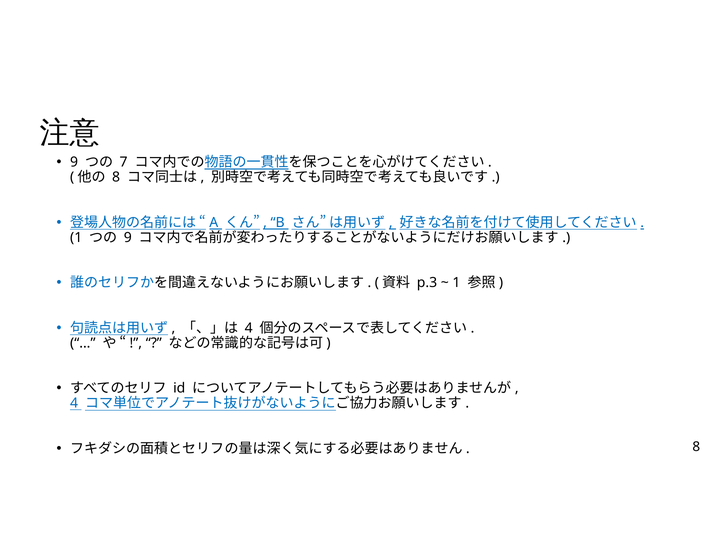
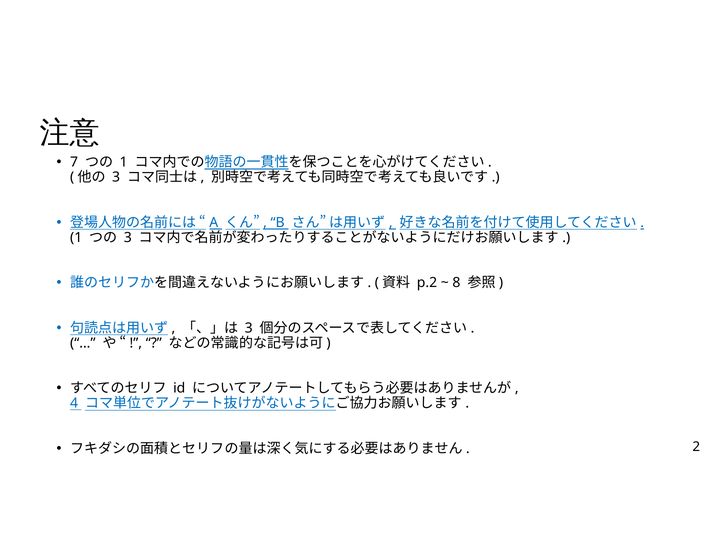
9: 9 -> 7 (74, 162)
7: 7 -> 1 (124, 162)
8: 8 -> 3 (116, 177)
9: 9 -> 3 (128, 238)
p.3: p.3 -> p.2 (427, 283)
1: 1 -> 8 (456, 283)
4: 4 -> 3 (249, 328)
8: 8 -> 2 (696, 447)
